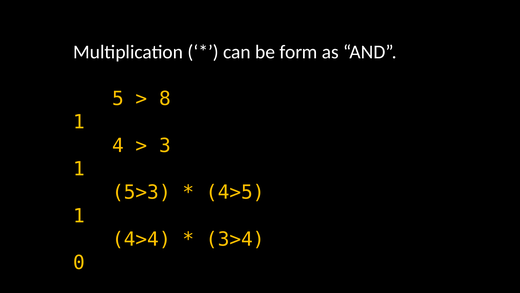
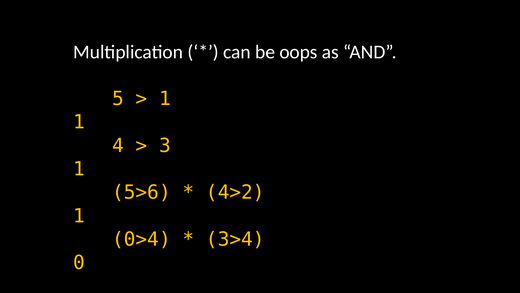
form: form -> oops (299, 52)
8: 8 -> 1 (165, 99)
5>3: 5>3 -> 5>6 (141, 192)
4>5: 4>5 -> 4>2 (235, 192)
4>4: 4>4 -> 0>4 (141, 239)
